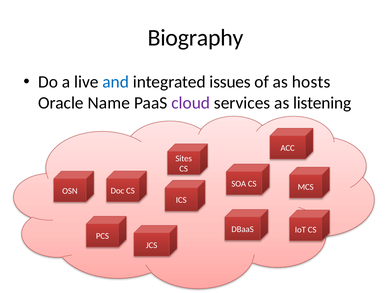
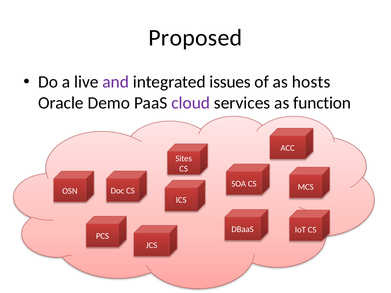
Biography: Biography -> Proposed (195, 38)
and colour: blue -> purple (116, 82)
Name: Name -> Demo (109, 103)
listening: listening -> function (322, 103)
